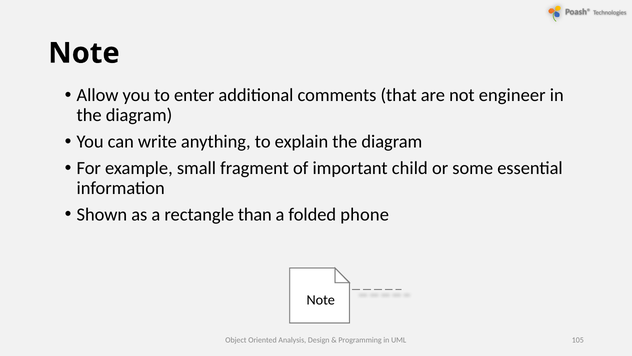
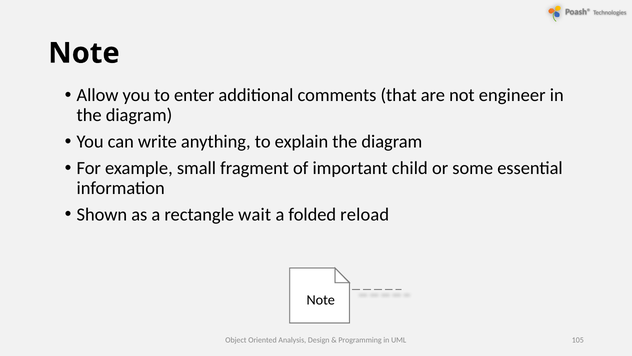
than: than -> wait (255, 214)
phone: phone -> reload (365, 214)
